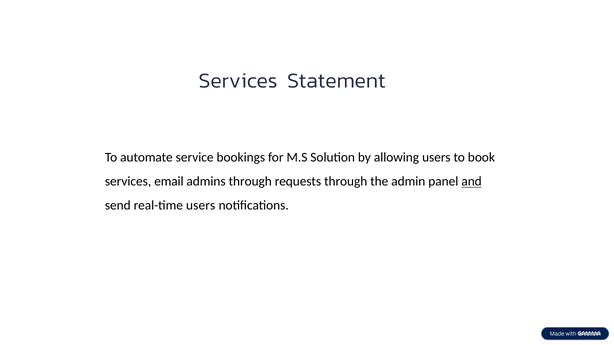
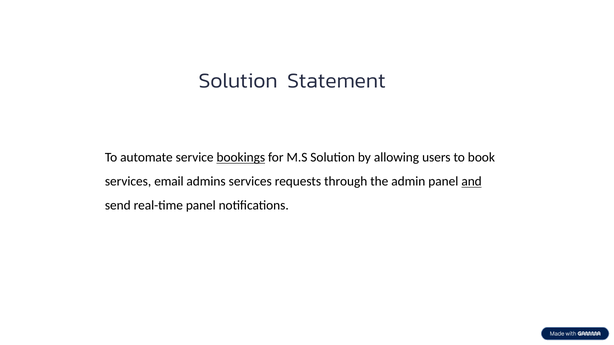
Services: Services -> Solution (238, 81)
bookings underline: none -> present (241, 158)
admins through: through -> services (250, 182)
real-time users: users -> panel (201, 206)
